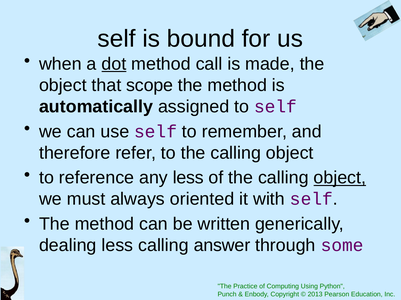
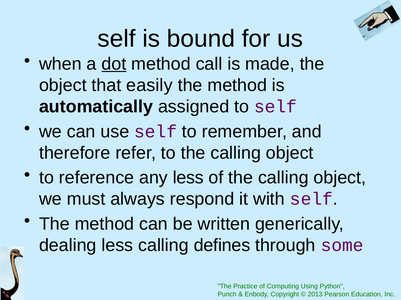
scope: scope -> easily (149, 85)
object underline: present -> none (340, 178)
oriented: oriented -> respond (202, 200)
answer: answer -> defines (222, 246)
